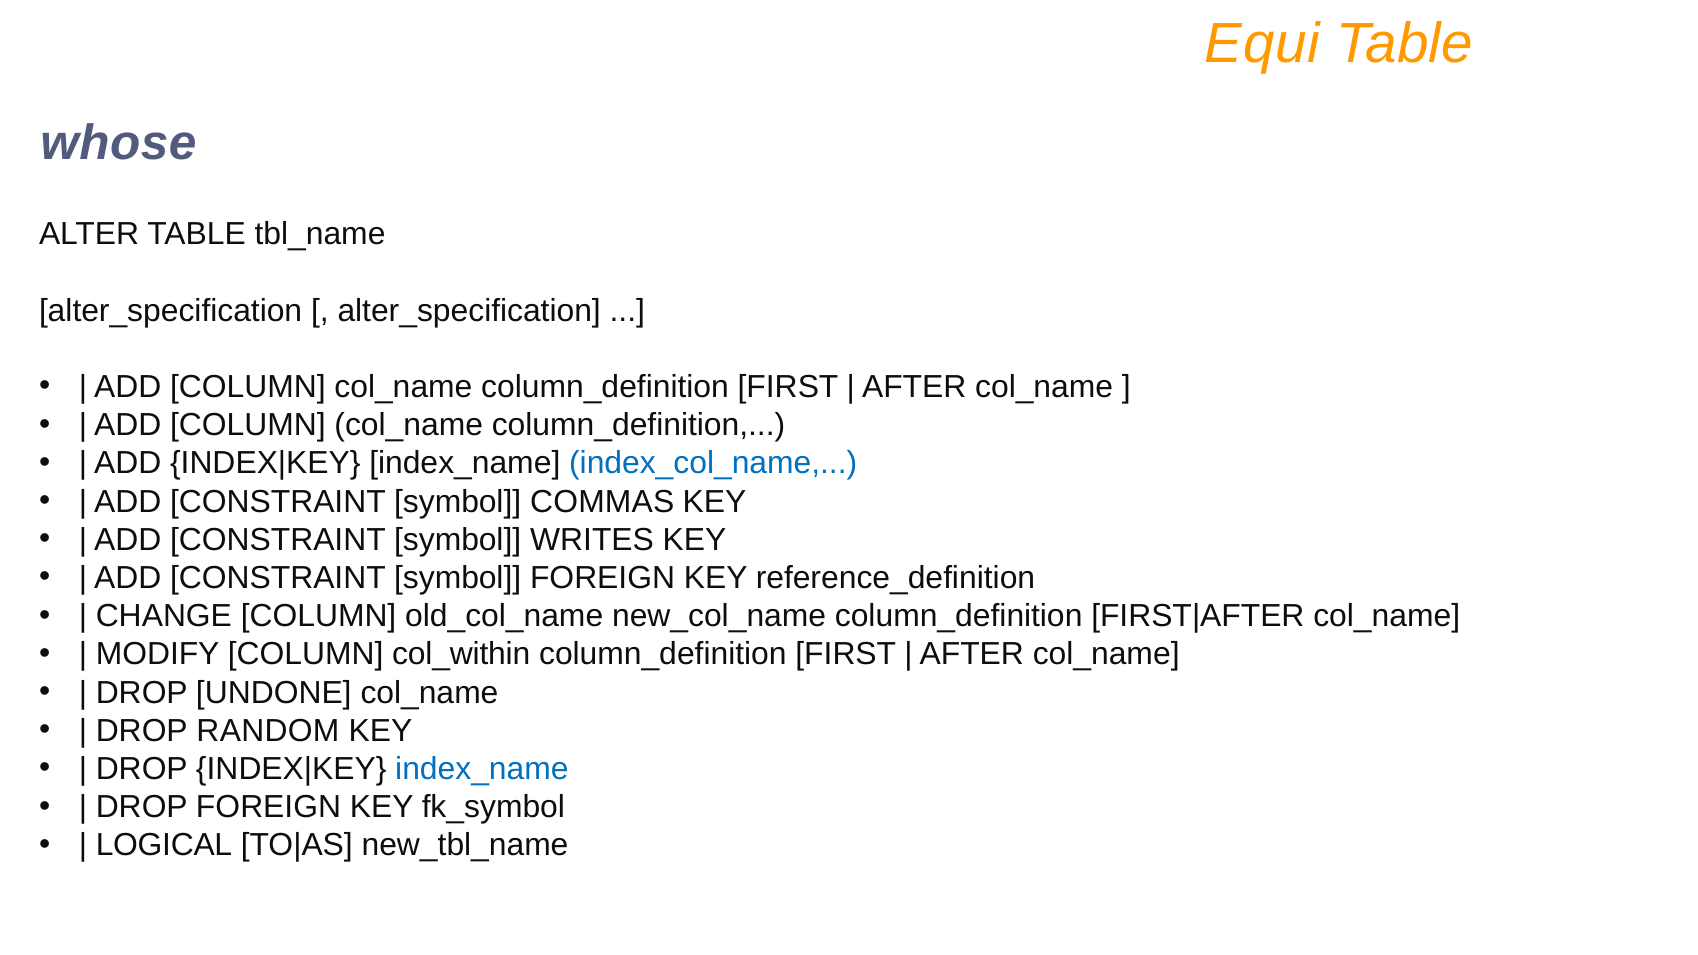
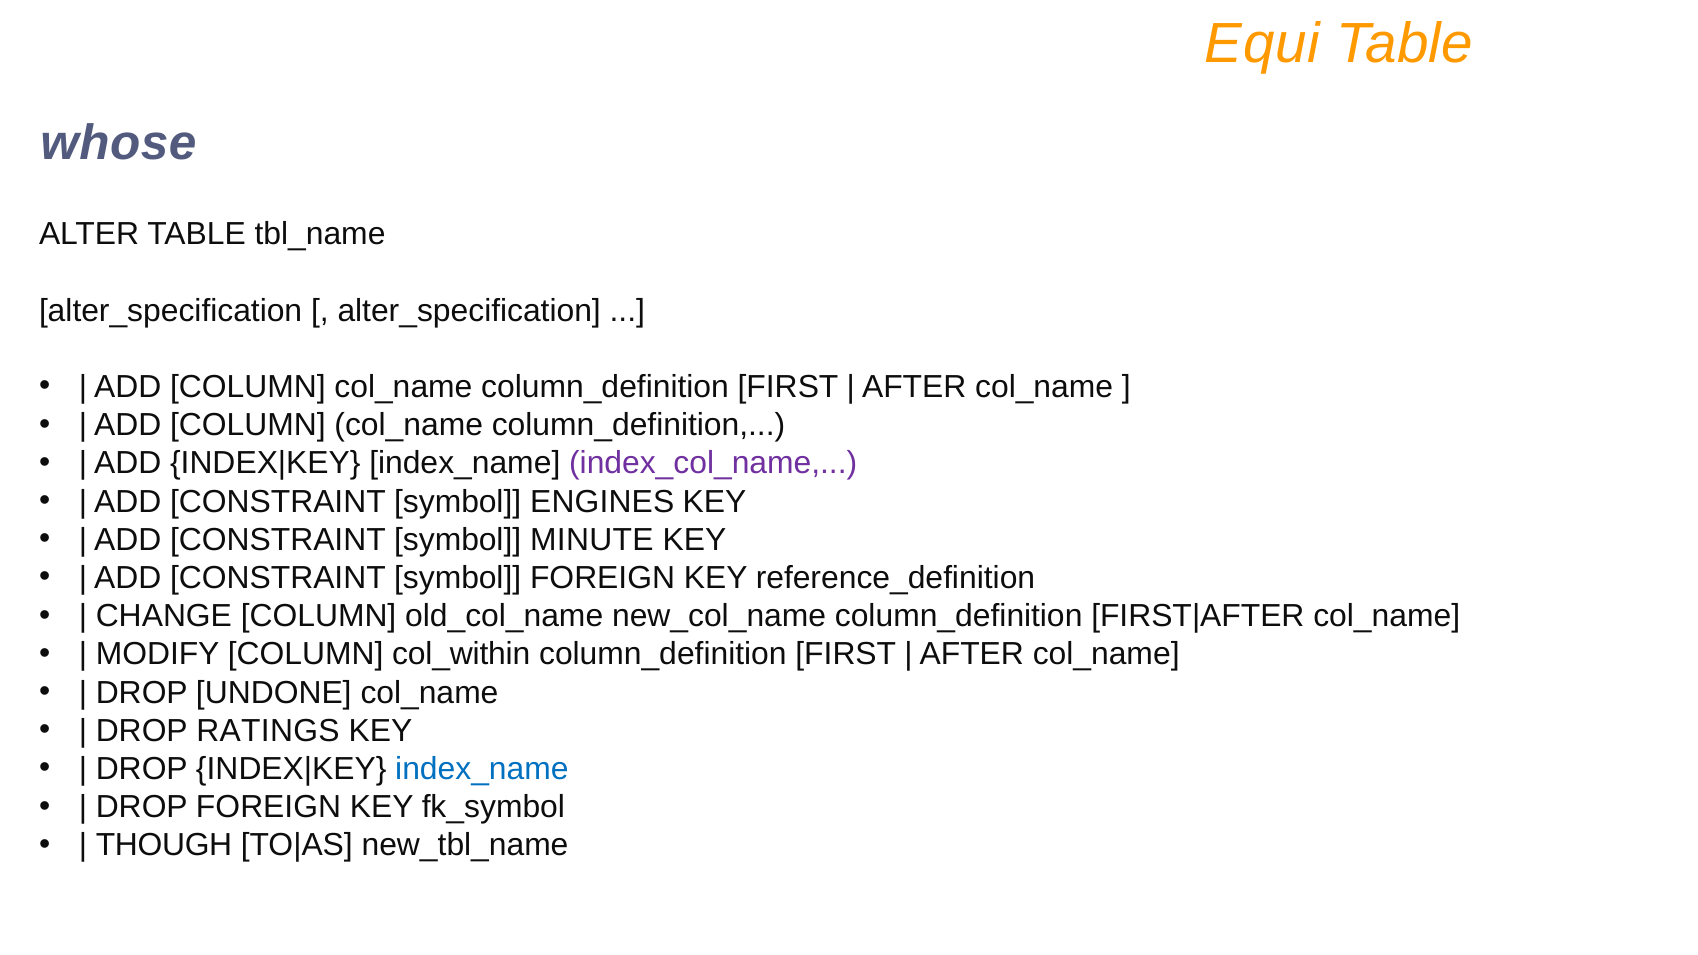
index_col_name colour: blue -> purple (713, 464)
COMMAS: COMMAS -> ENGINES (602, 502)
WRITES: WRITES -> MINUTE (592, 540)
RANDOM: RANDOM -> RATINGS (268, 731)
LOGICAL: LOGICAL -> THOUGH (164, 846)
